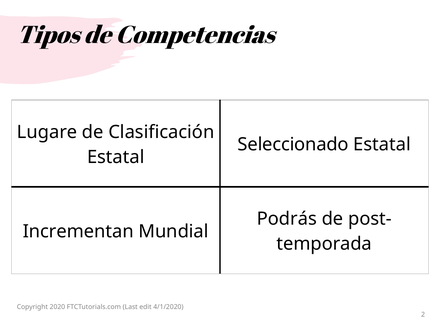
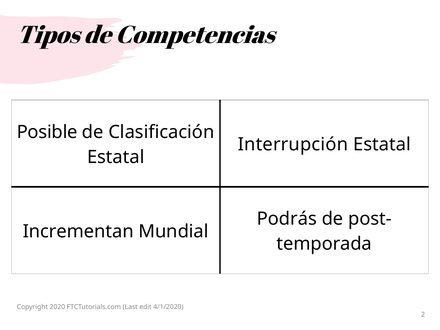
Lugare: Lugare -> Posible (47, 132)
Seleccionado: Seleccionado -> Interrupción (293, 145)
